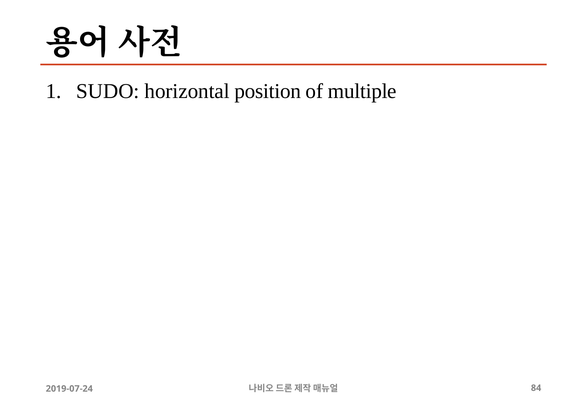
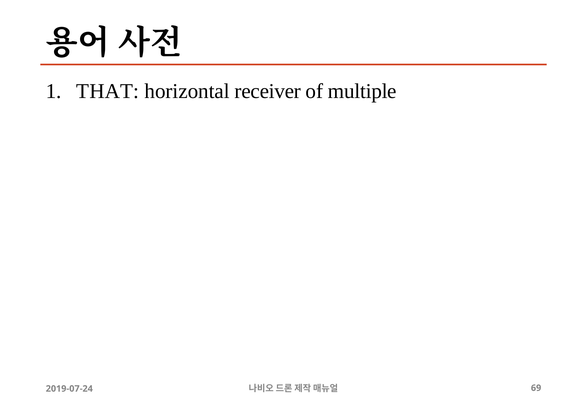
SUDO: SUDO -> THAT (108, 91)
position: position -> receiver (268, 91)
84: 84 -> 69 (536, 387)
